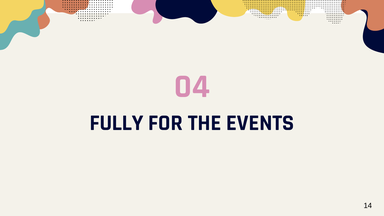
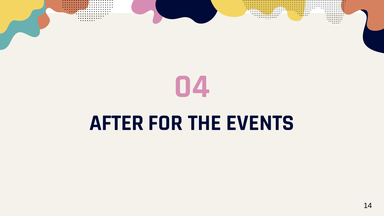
FULLY: FULLY -> AFTER (117, 123)
